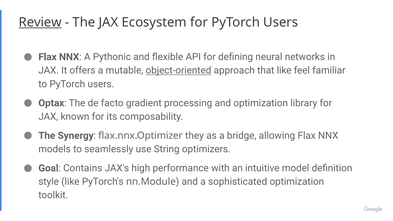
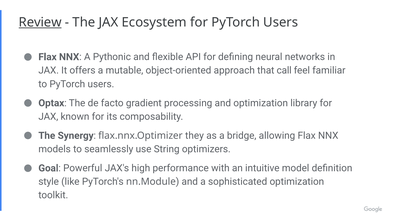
object-oriented underline: present -> none (178, 70)
that like: like -> call (284, 70)
Contains: Contains -> Powerful (83, 168)
